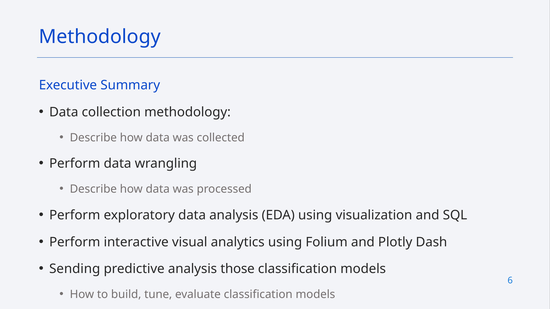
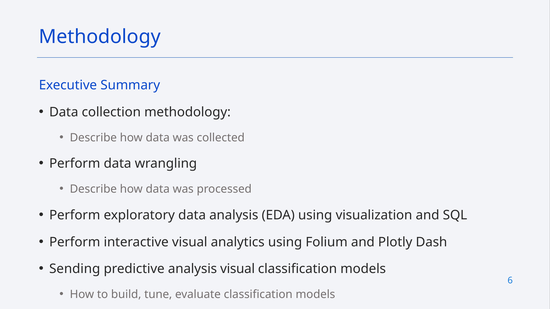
analysis those: those -> visual (238, 269)
